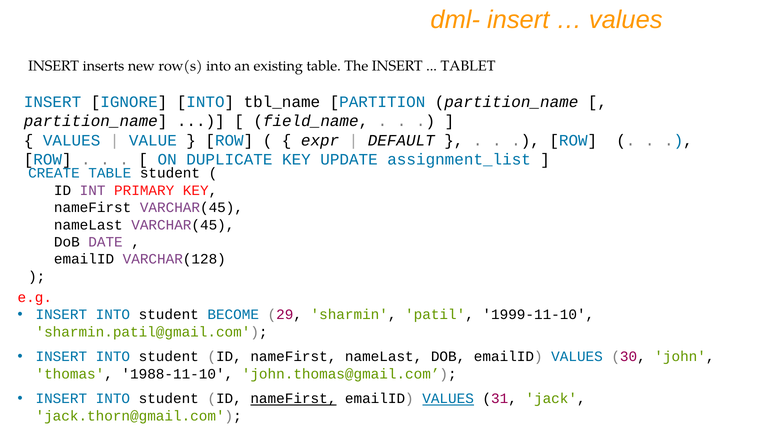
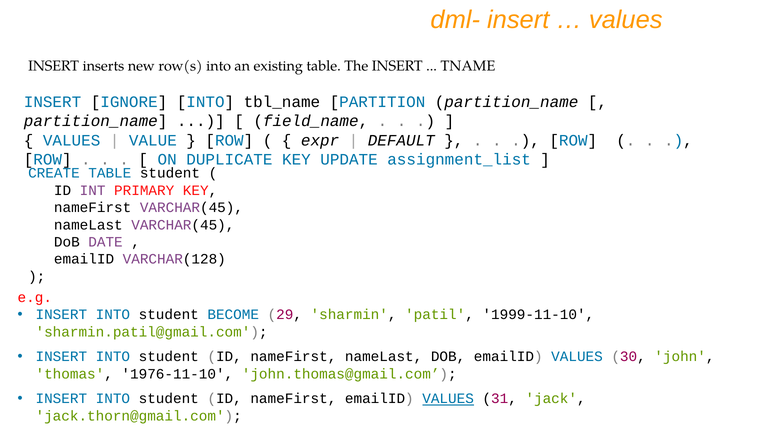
TABLET: TABLET -> TNAME (468, 66)
1988-11-10: 1988-11-10 -> 1976-11-10 (177, 374)
nameFirst underline: present -> none (293, 398)
